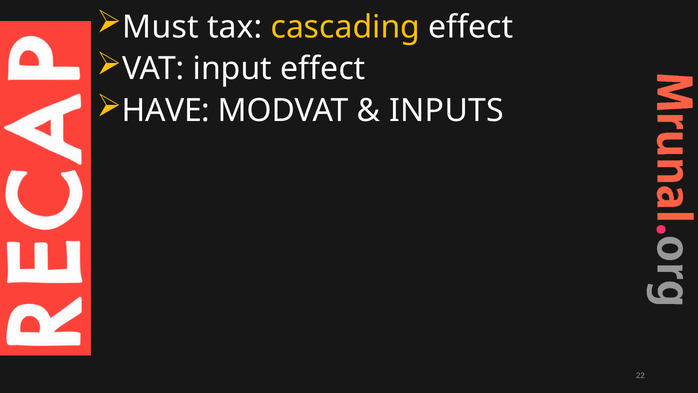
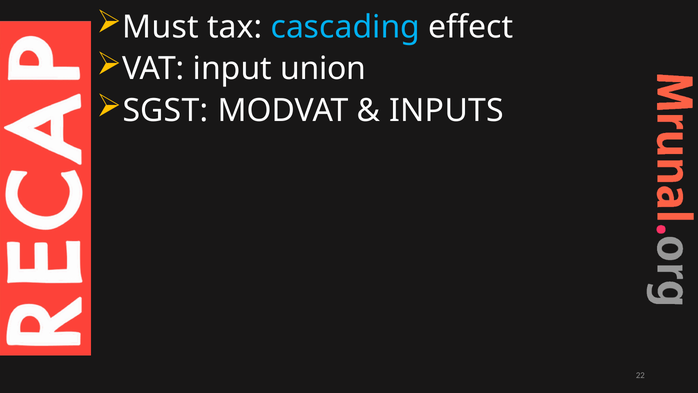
cascading colour: yellow -> light blue (345, 27)
input effect: effect -> union (323, 69)
HAVE: HAVE -> SGST (166, 111)
